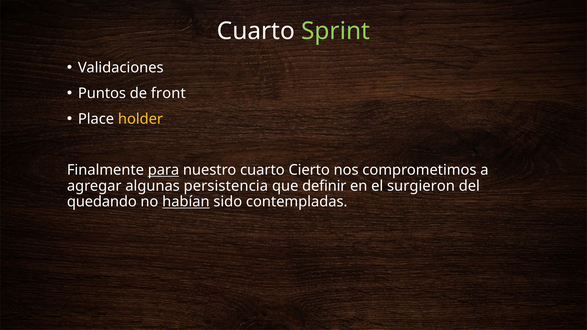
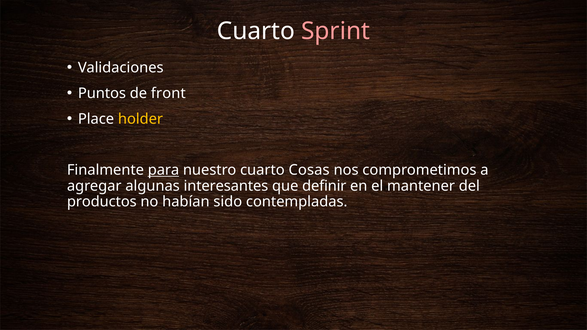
Sprint colour: light green -> pink (336, 31)
Cierto: Cierto -> Cosas (309, 170)
persistencia: persistencia -> interesantes (226, 186)
surgieron: surgieron -> mantener (421, 186)
quedando: quedando -> productos (102, 202)
habían underline: present -> none (186, 202)
